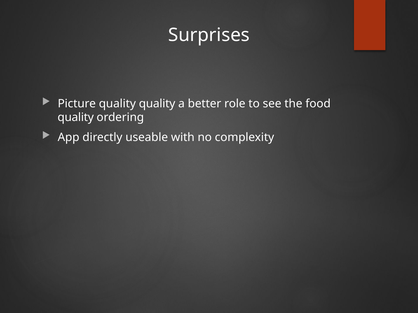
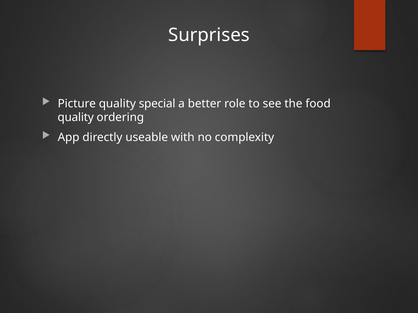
quality quality: quality -> special (157, 104)
